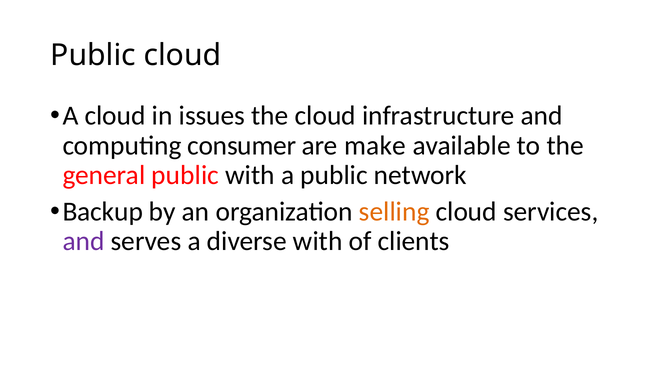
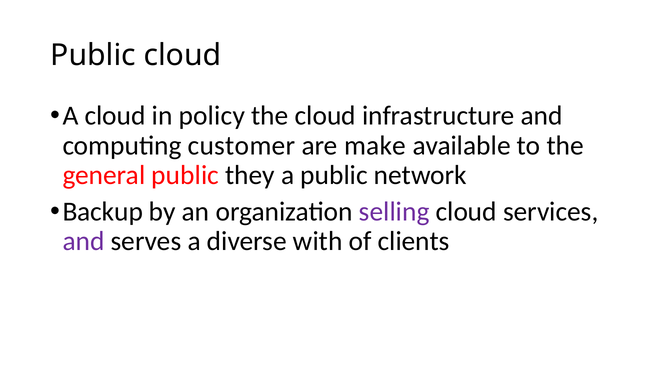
issues: issues -> policy (212, 116)
consumer: consumer -> customer (242, 145)
public with: with -> they (250, 175)
selling colour: orange -> purple (394, 212)
